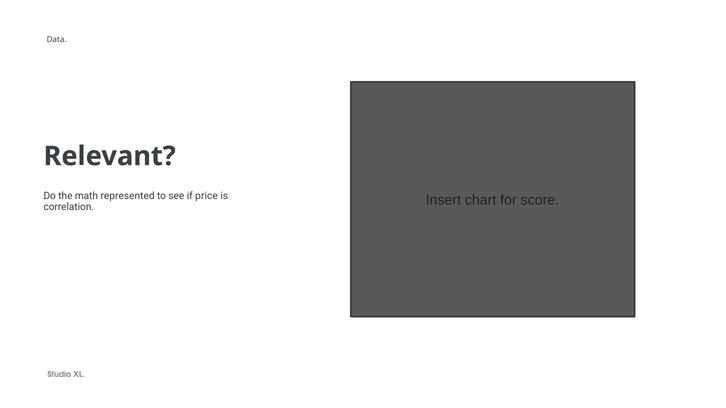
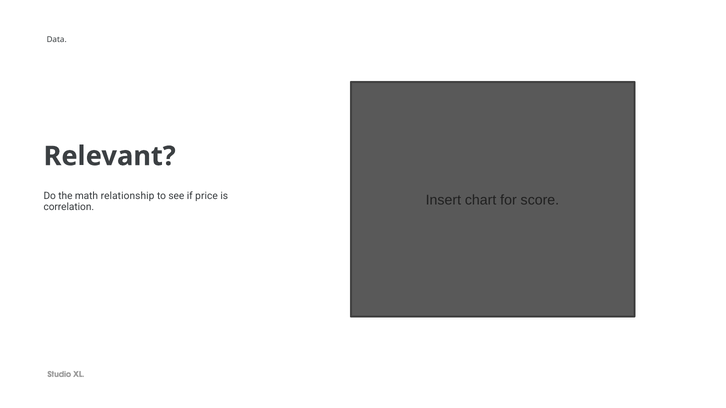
represented: represented -> relationship (128, 196)
